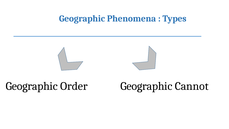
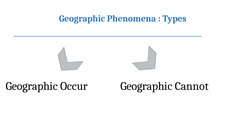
Order: Order -> Occur (74, 86)
